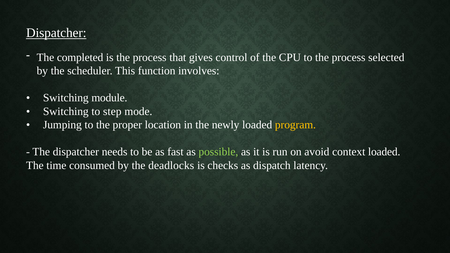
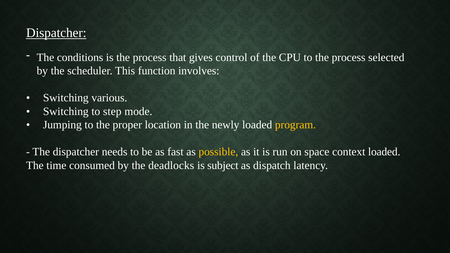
completed: completed -> conditions (80, 57)
module: module -> various (109, 98)
possible colour: light green -> yellow (218, 152)
avoid: avoid -> space (317, 152)
checks: checks -> subject (223, 165)
